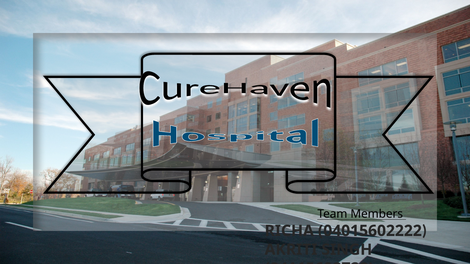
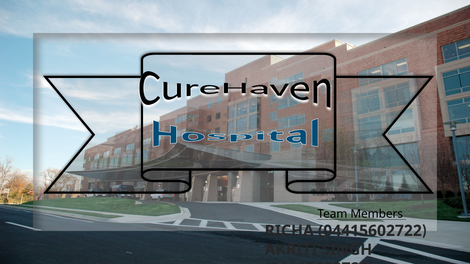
04015602222: 04015602222 -> 04415602722 (370, 231)
